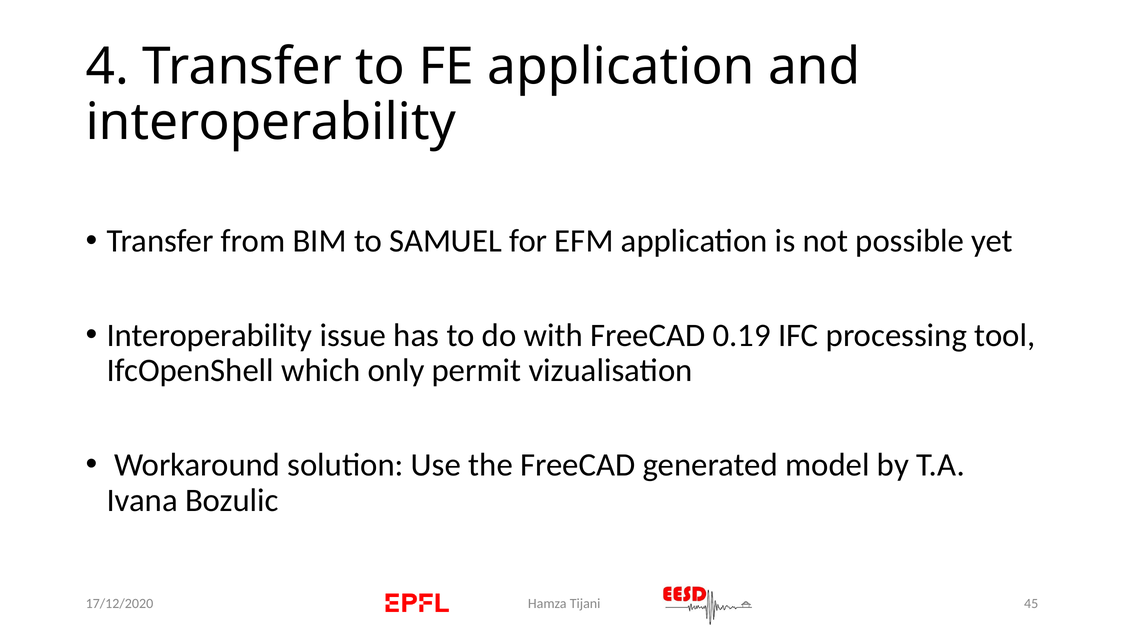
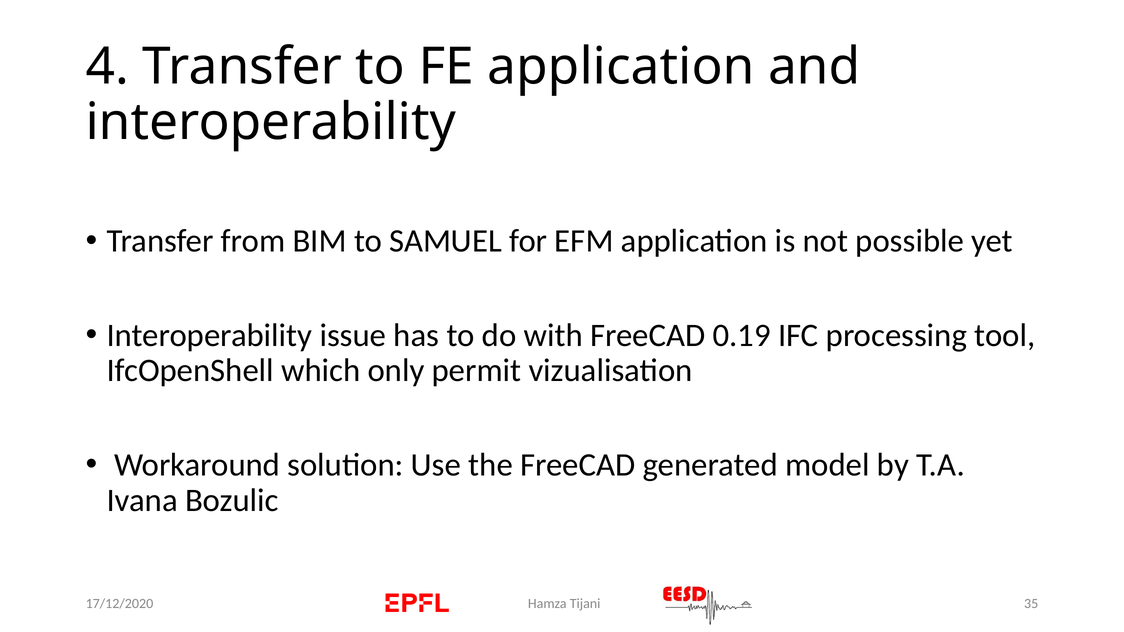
45: 45 -> 35 (1031, 604)
